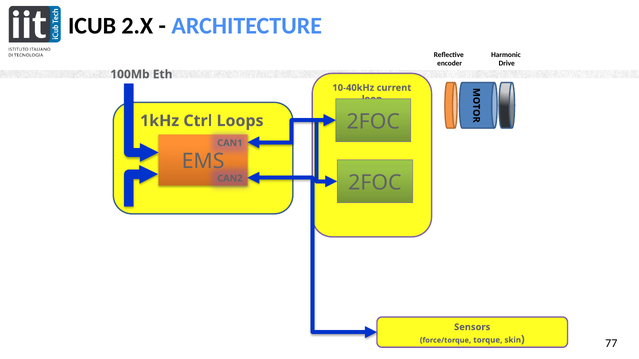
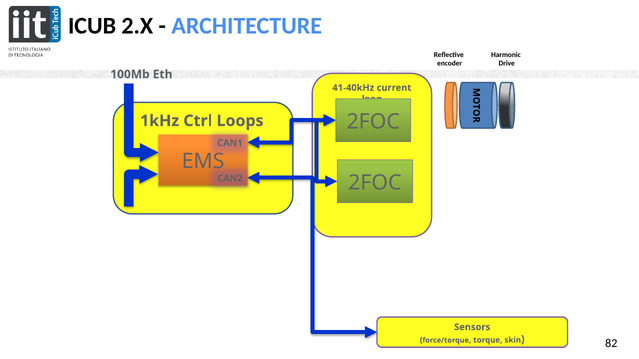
10-40kHz: 10-40kHz -> 41-40kHz (353, 88)
77: 77 -> 82 (611, 344)
